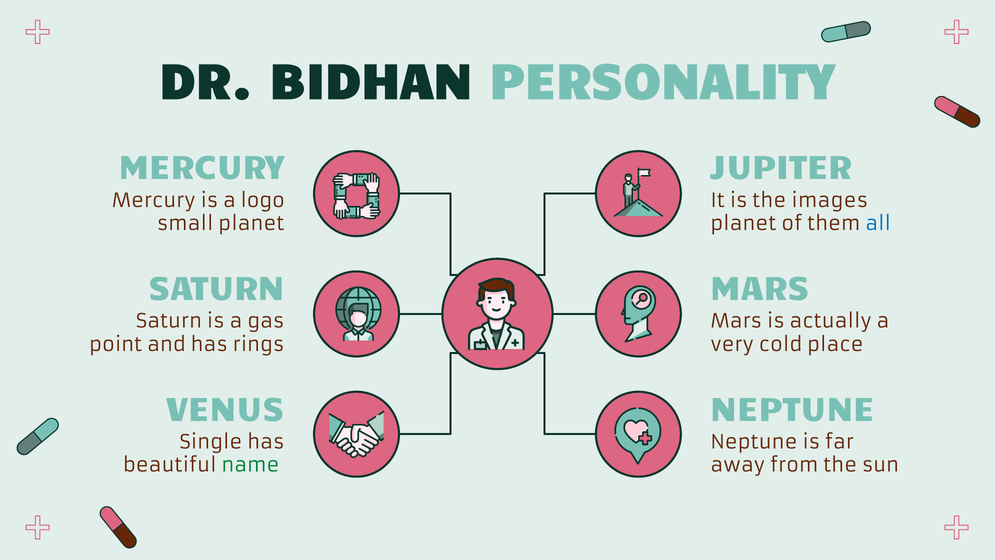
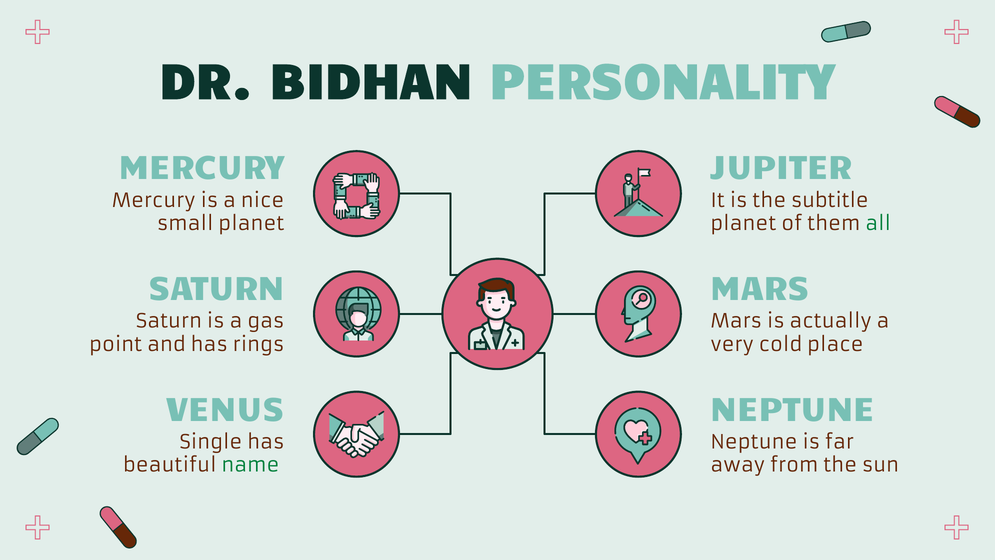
logo: logo -> nice (263, 201)
images: images -> subtitle (830, 201)
all colour: blue -> green (878, 224)
